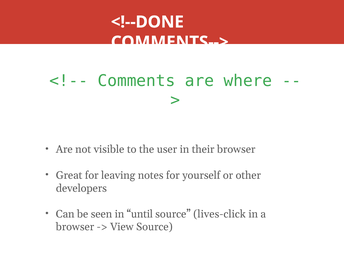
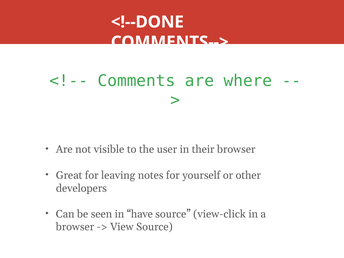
until: until -> have (140, 214)
lives-click: lives-click -> view-click (219, 214)
